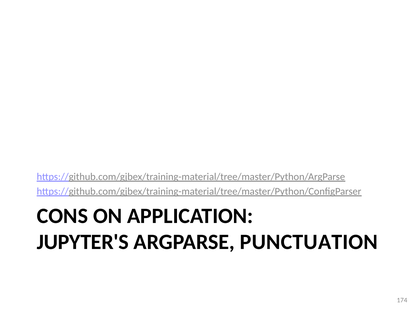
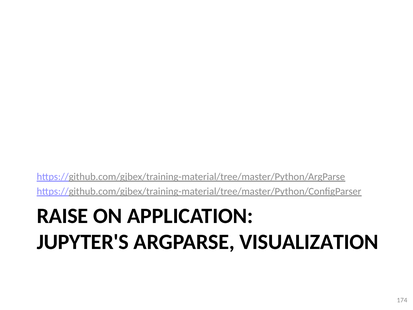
CONS: CONS -> RAISE (63, 216)
PUNCTUATION: PUNCTUATION -> VISUALIZATION (309, 242)
